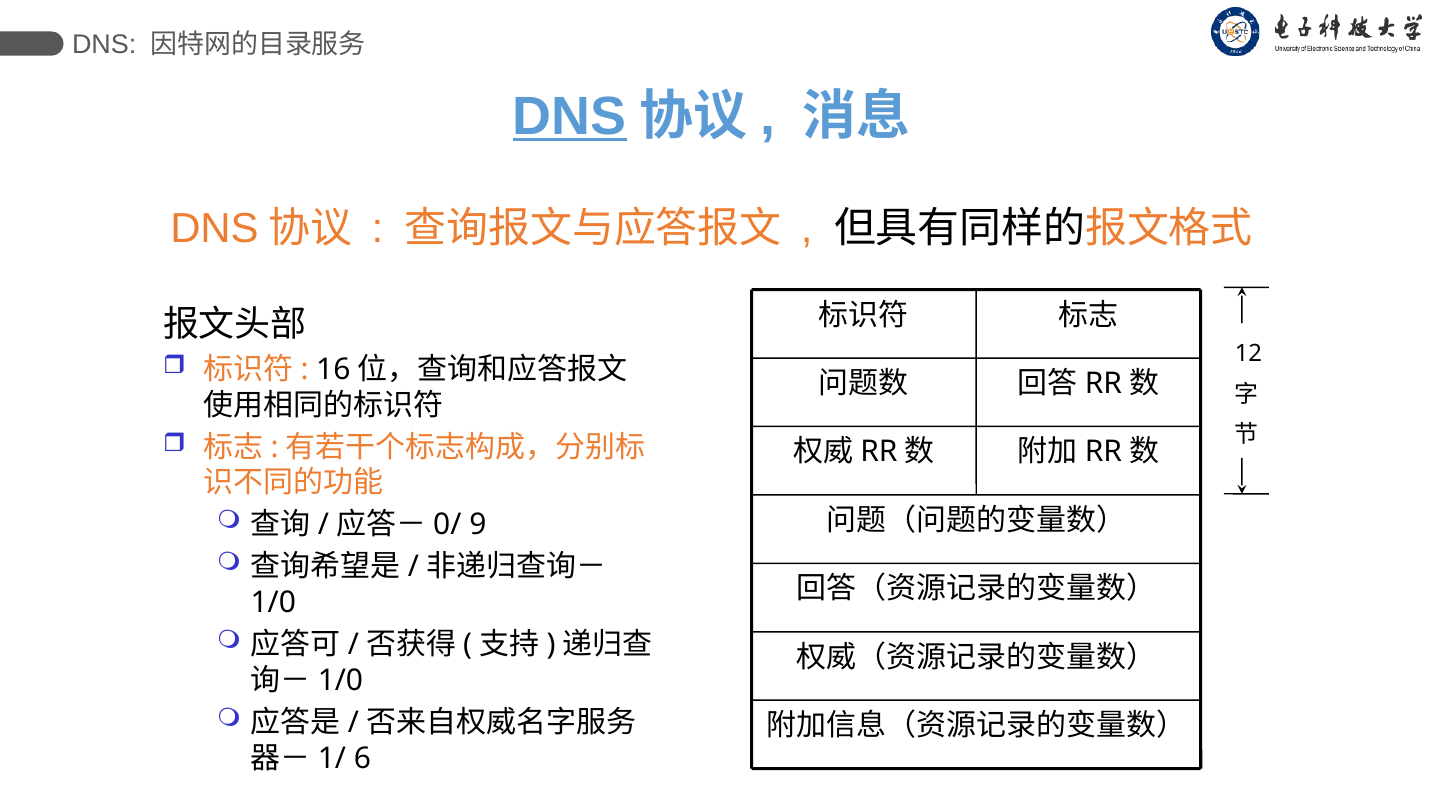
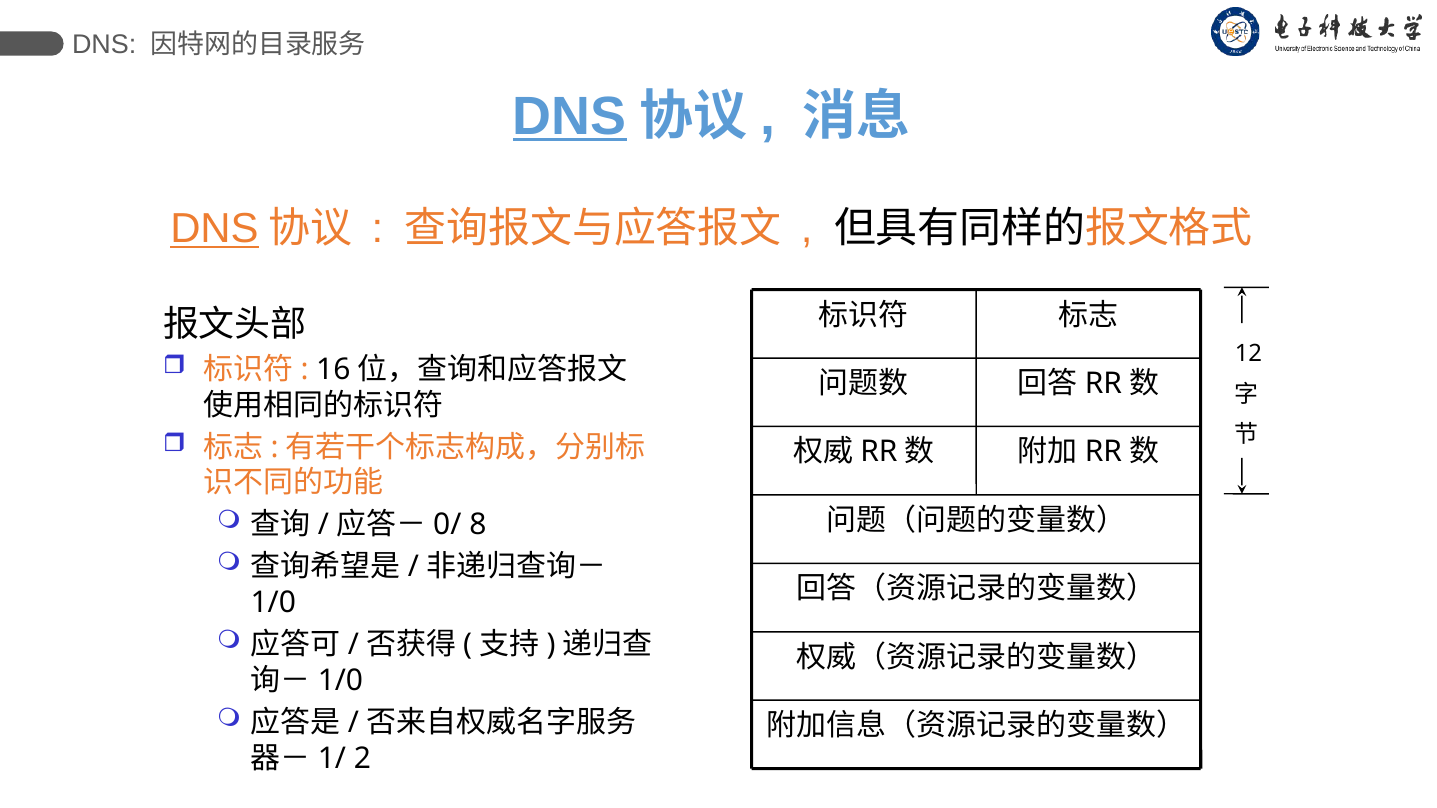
DNS underline: none -> present (214, 229)
9: 9 -> 8 (478, 525)
6: 6 -> 2 (362, 759)
